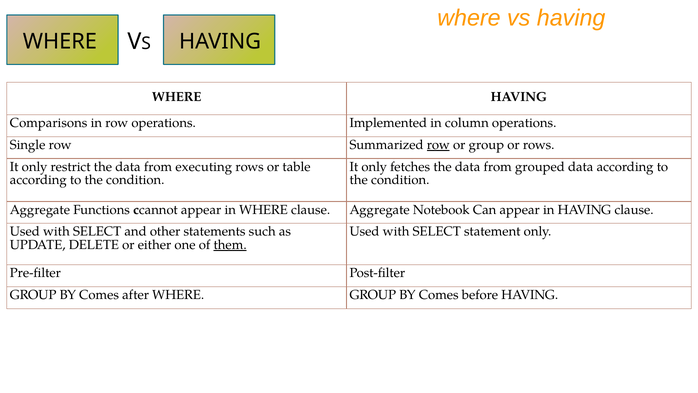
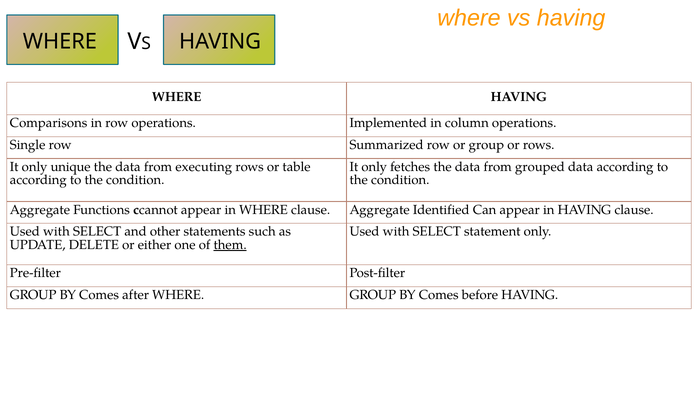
row underline: present -> none (438, 145)
restrict: restrict -> unique (71, 167)
Notebook: Notebook -> Identified (441, 210)
